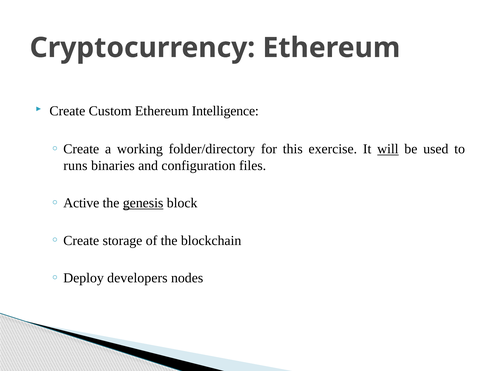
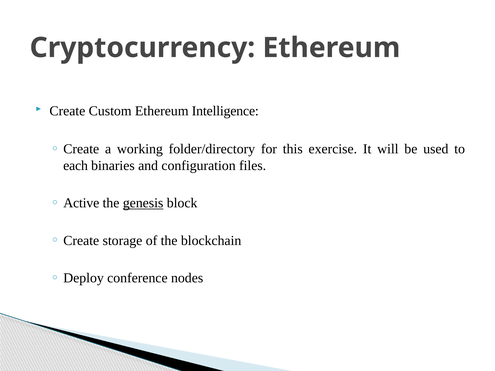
will underline: present -> none (388, 149)
runs: runs -> each (76, 166)
developers: developers -> conference (137, 278)
